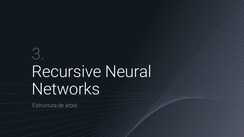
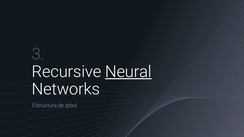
Neural underline: none -> present (128, 72)
